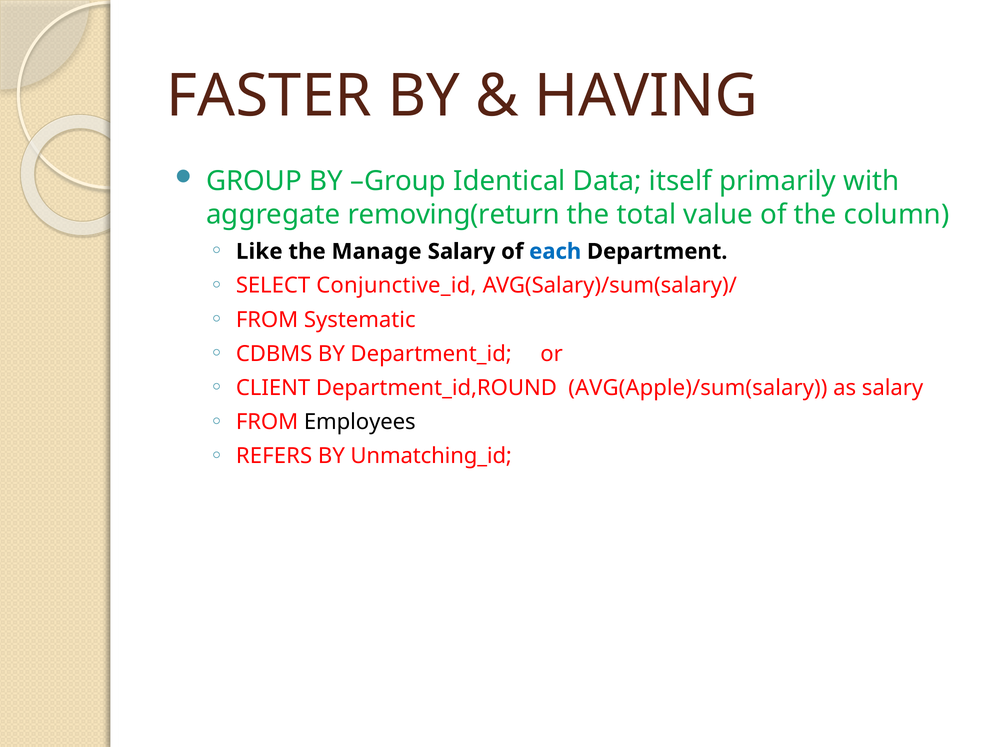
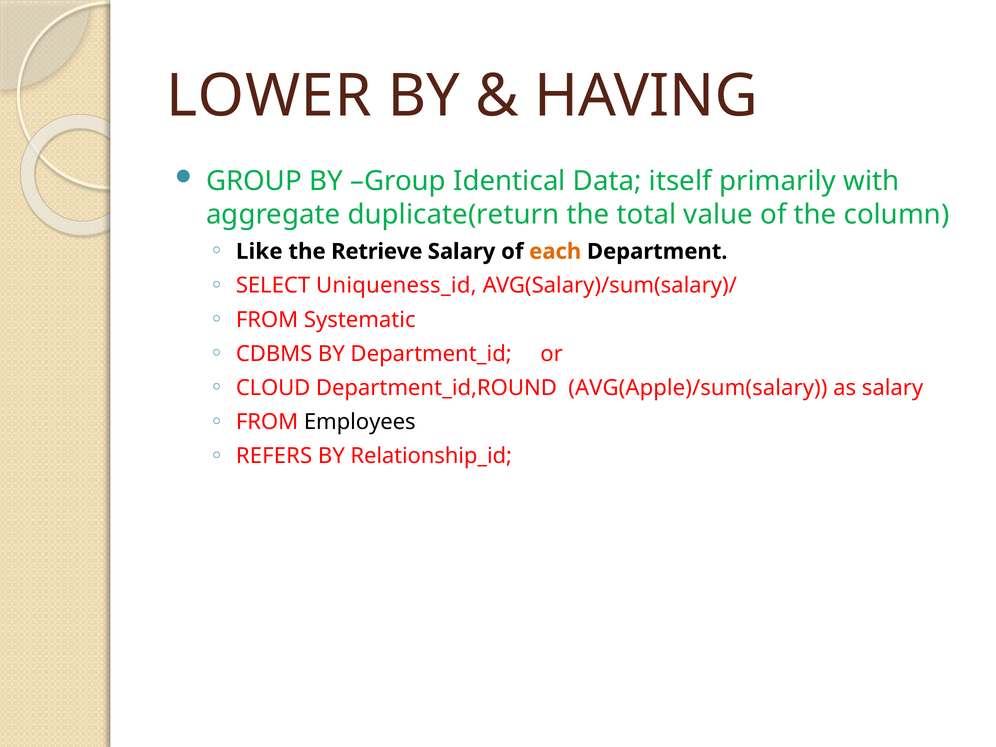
FASTER: FASTER -> LOWER (269, 96)
removing(return: removing(return -> duplicate(return (454, 214)
Manage: Manage -> Retrieve (377, 252)
each colour: blue -> orange (555, 252)
Conjunctive_id: Conjunctive_id -> Uniqueness_id (396, 286)
CLIENT: CLIENT -> CLOUD (273, 388)
Unmatching_id: Unmatching_id -> Relationship_id (431, 456)
